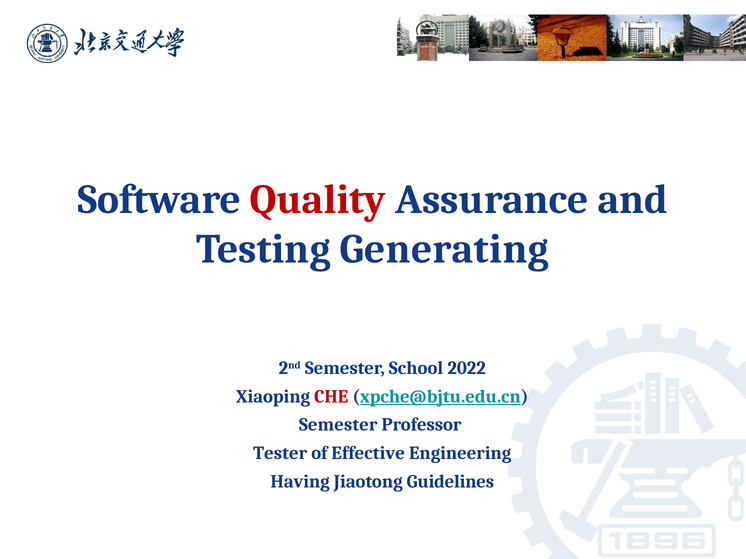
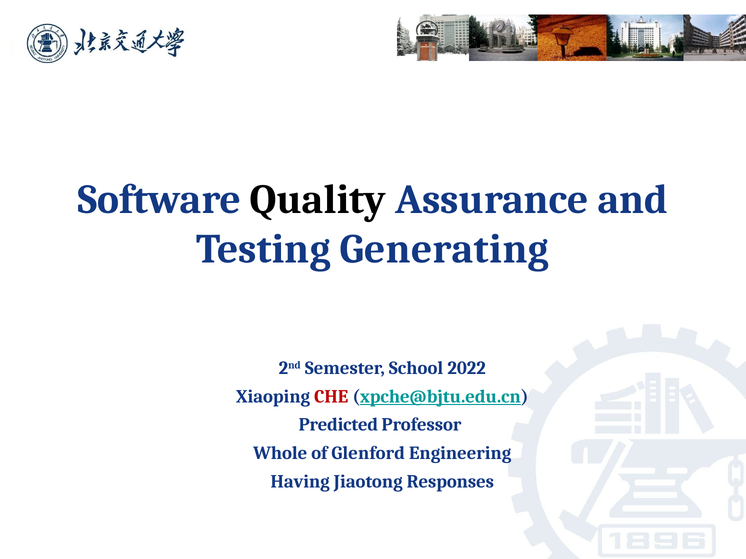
Quality colour: red -> black (318, 200)
Semester: Semester -> Predicted (338, 425)
Tester: Tester -> Whole (280, 453)
Effective: Effective -> Glenford (368, 453)
Guidelines: Guidelines -> Responses (450, 482)
